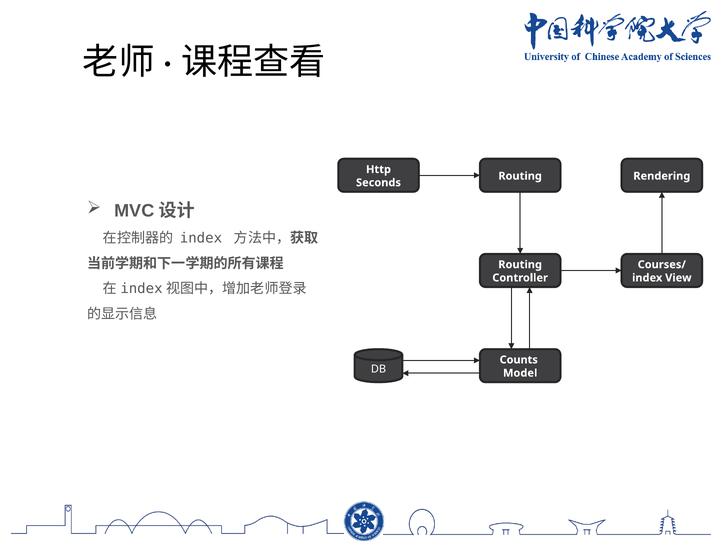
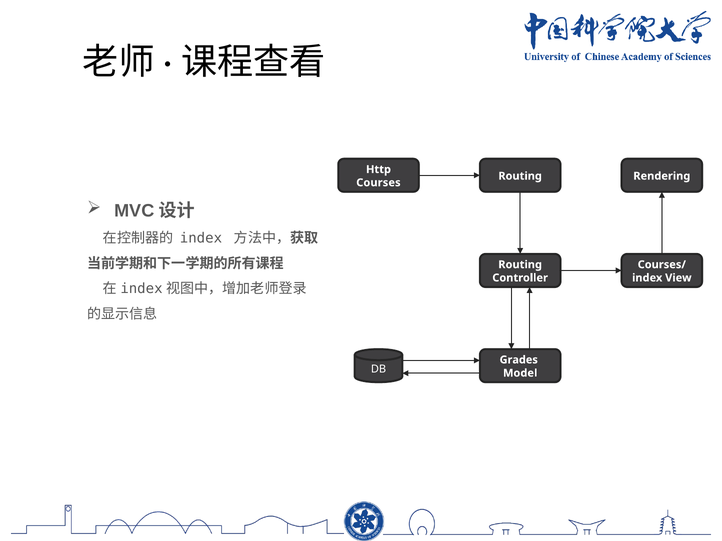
Seconds: Seconds -> Courses (378, 183)
Counts: Counts -> Grades (519, 360)
